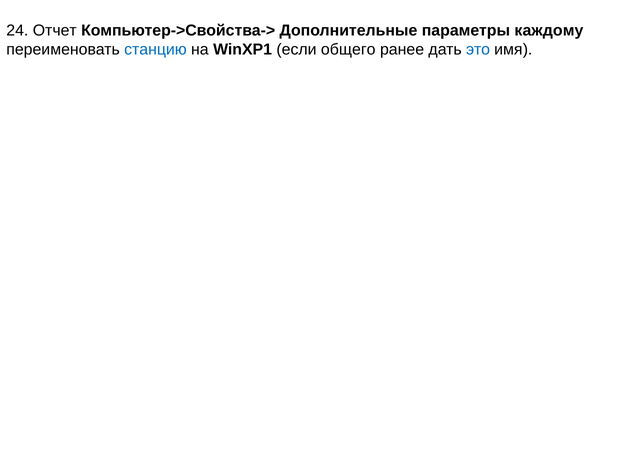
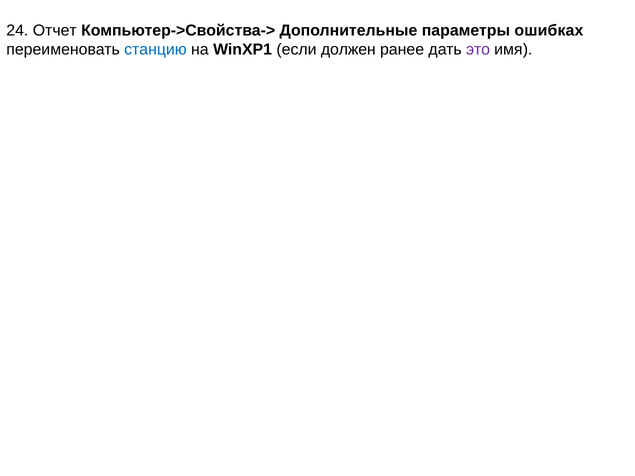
каждому: каждому -> ошибках (549, 31)
общего: общего -> должен (348, 50)
это colour: blue -> purple (478, 50)
